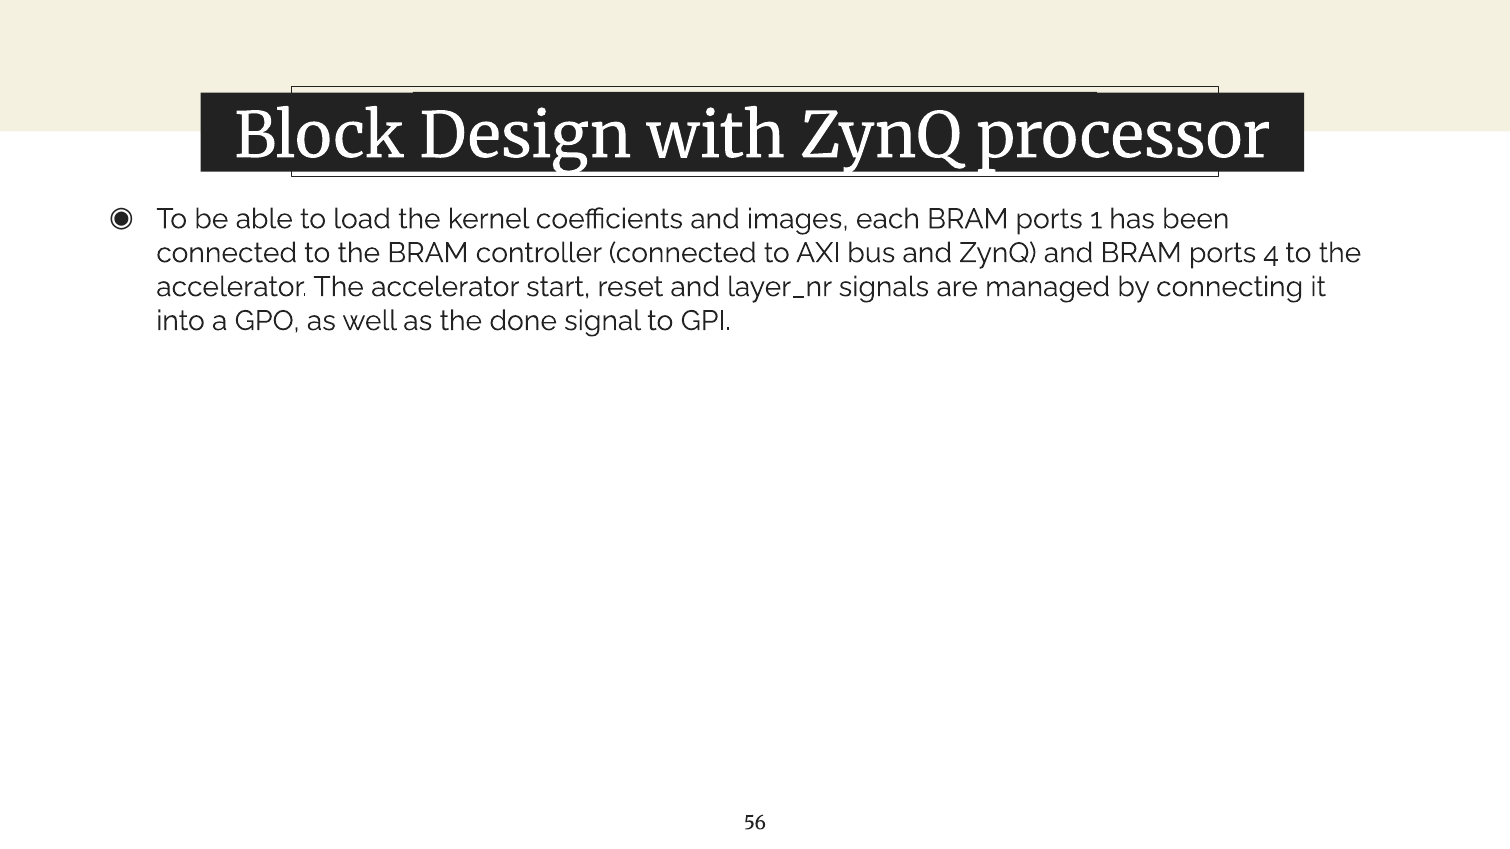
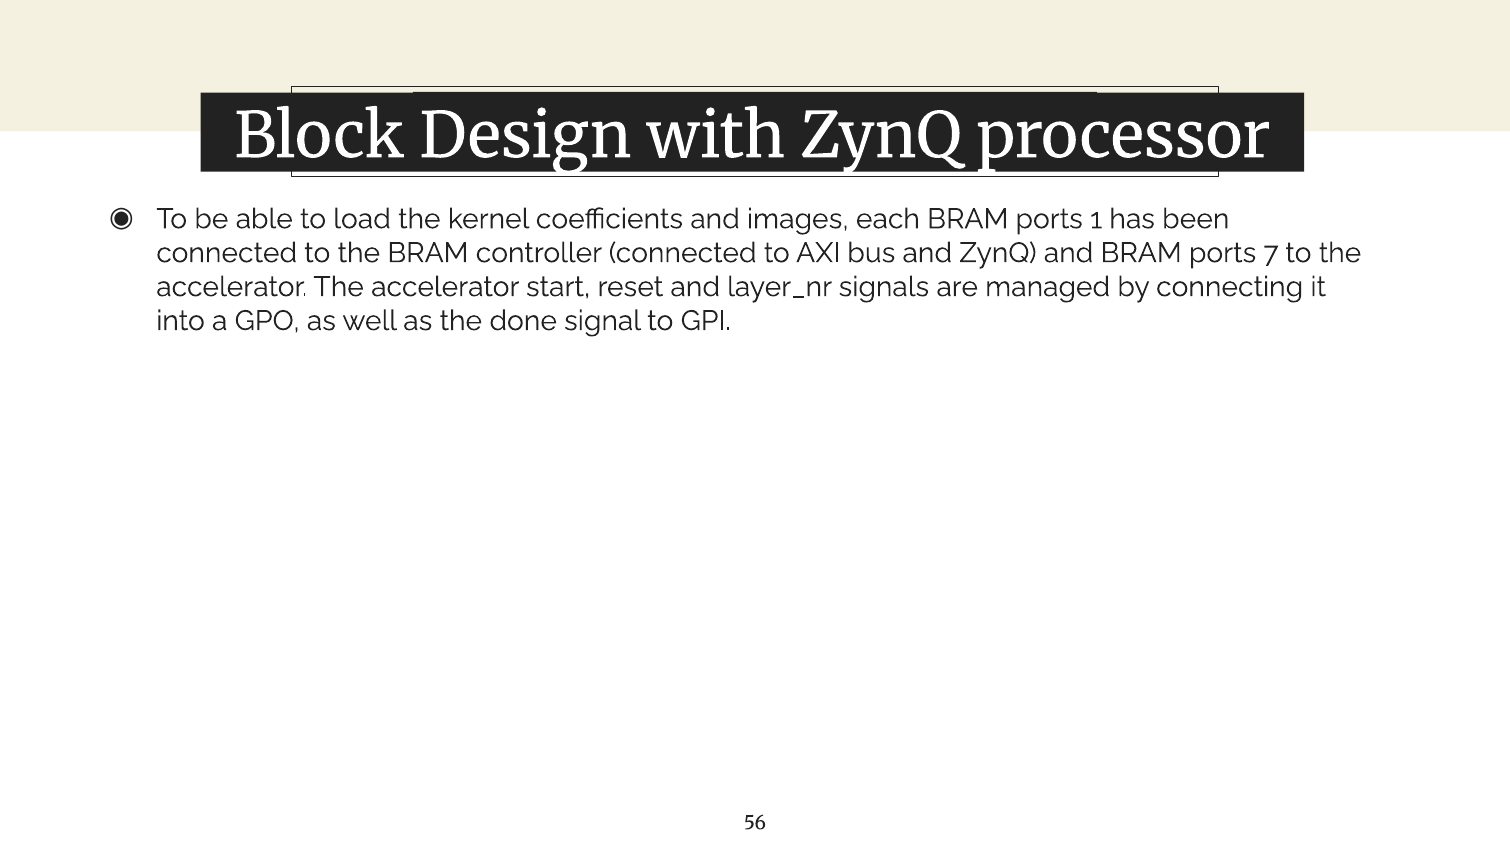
4: 4 -> 7 (1271, 253)
